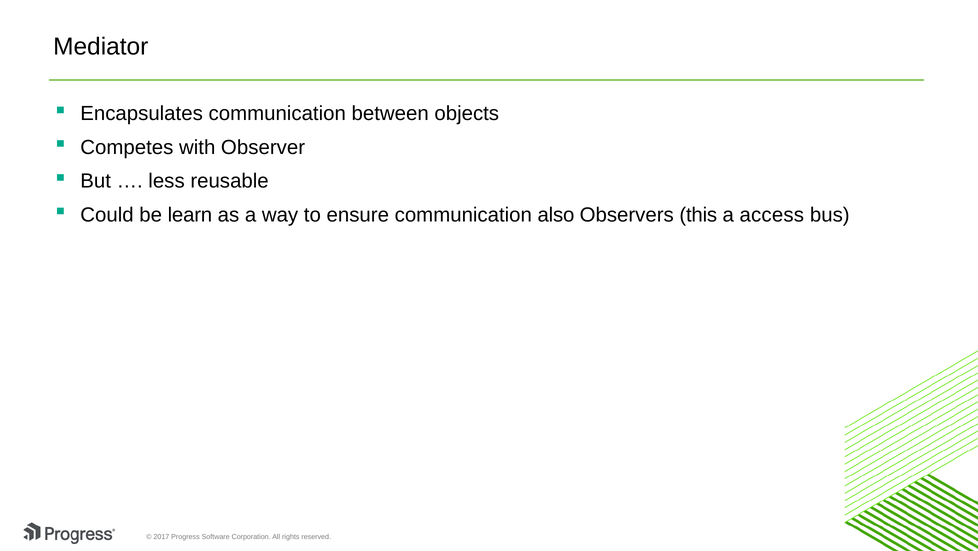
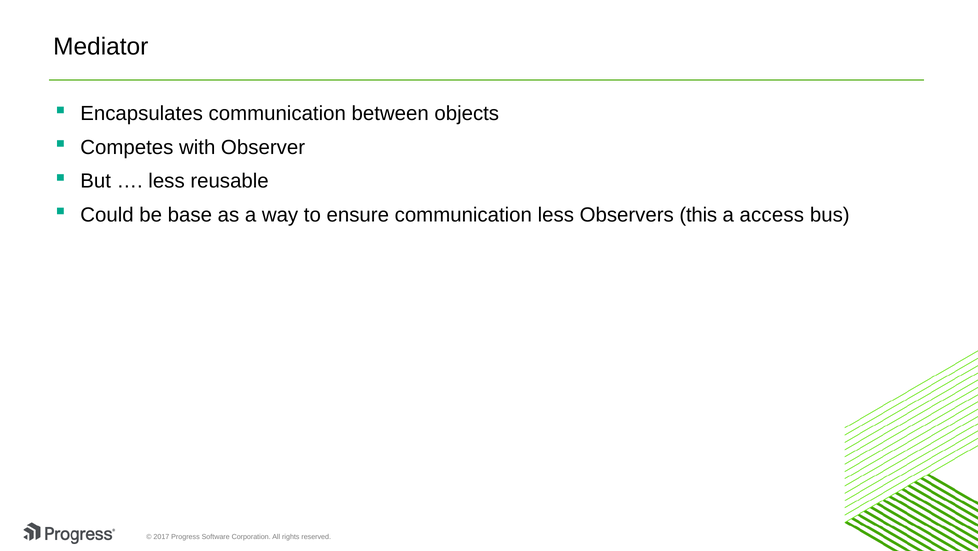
learn: learn -> base (190, 215)
communication also: also -> less (556, 215)
